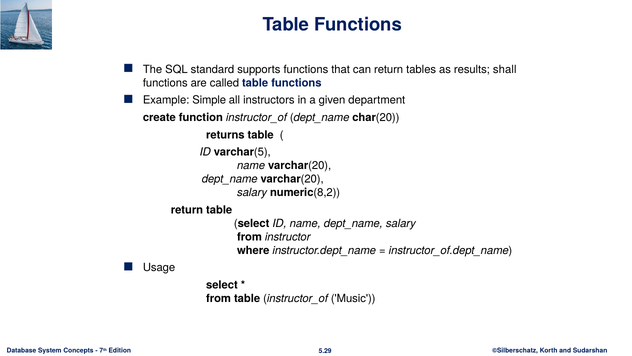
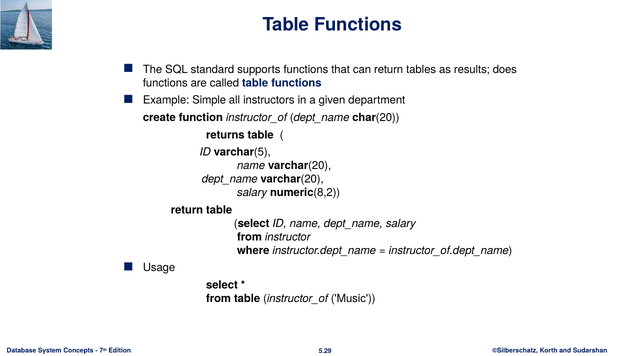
shall: shall -> does (505, 69)
